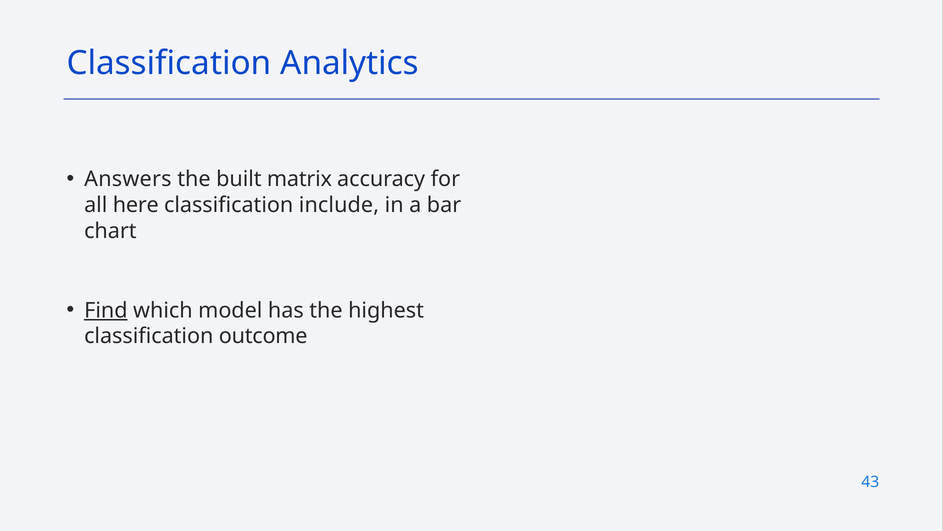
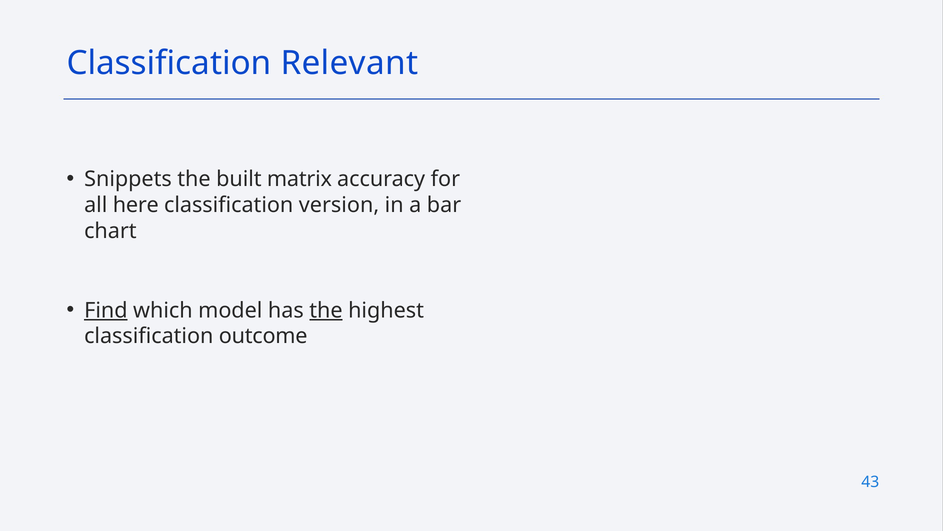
Analytics: Analytics -> Relevant (349, 63)
Answers: Answers -> Snippets (128, 179)
include: include -> version (339, 205)
the underline: none -> present (326, 310)
